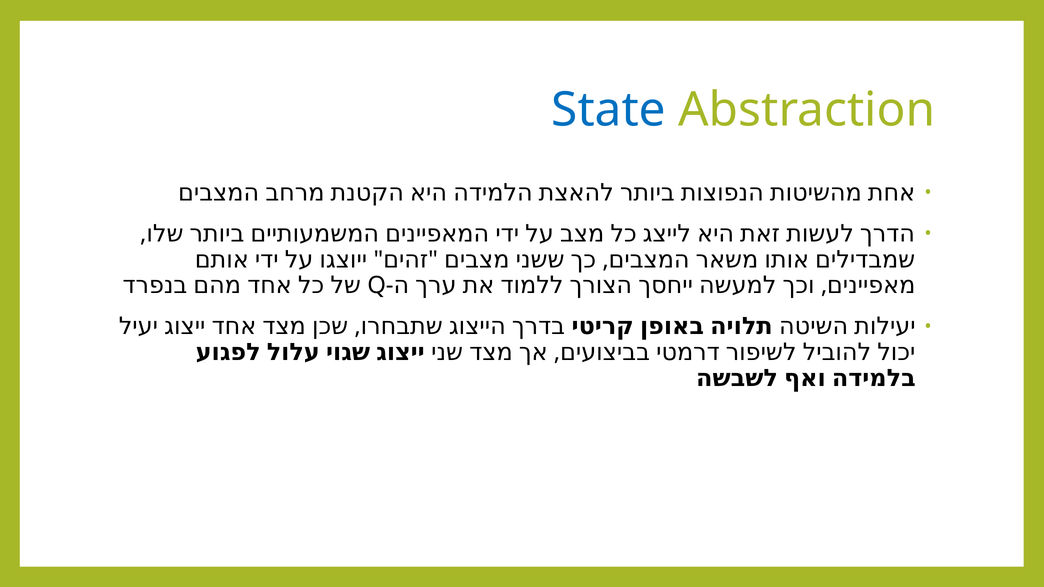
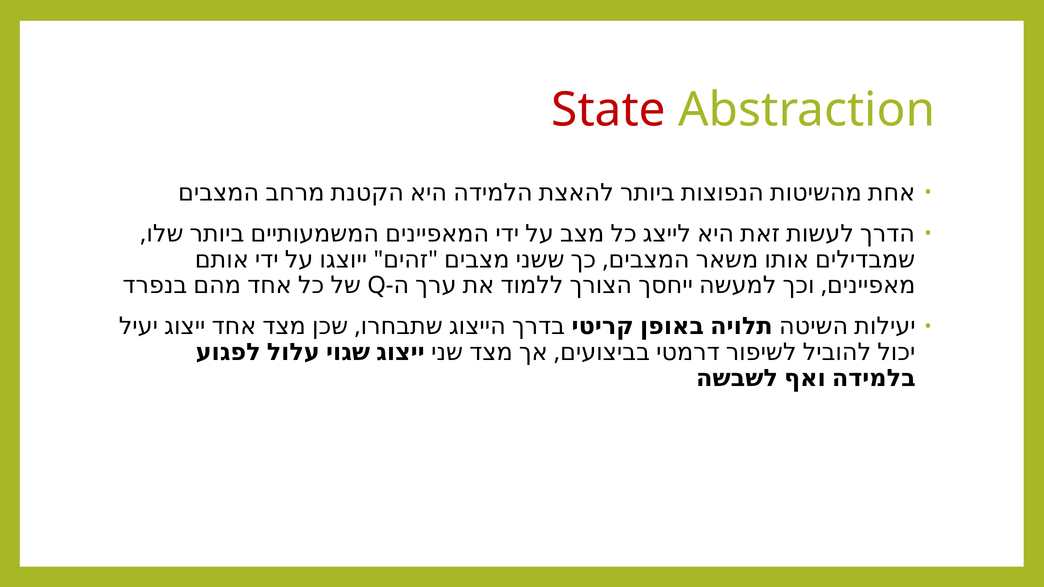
State colour: blue -> red (609, 110)
